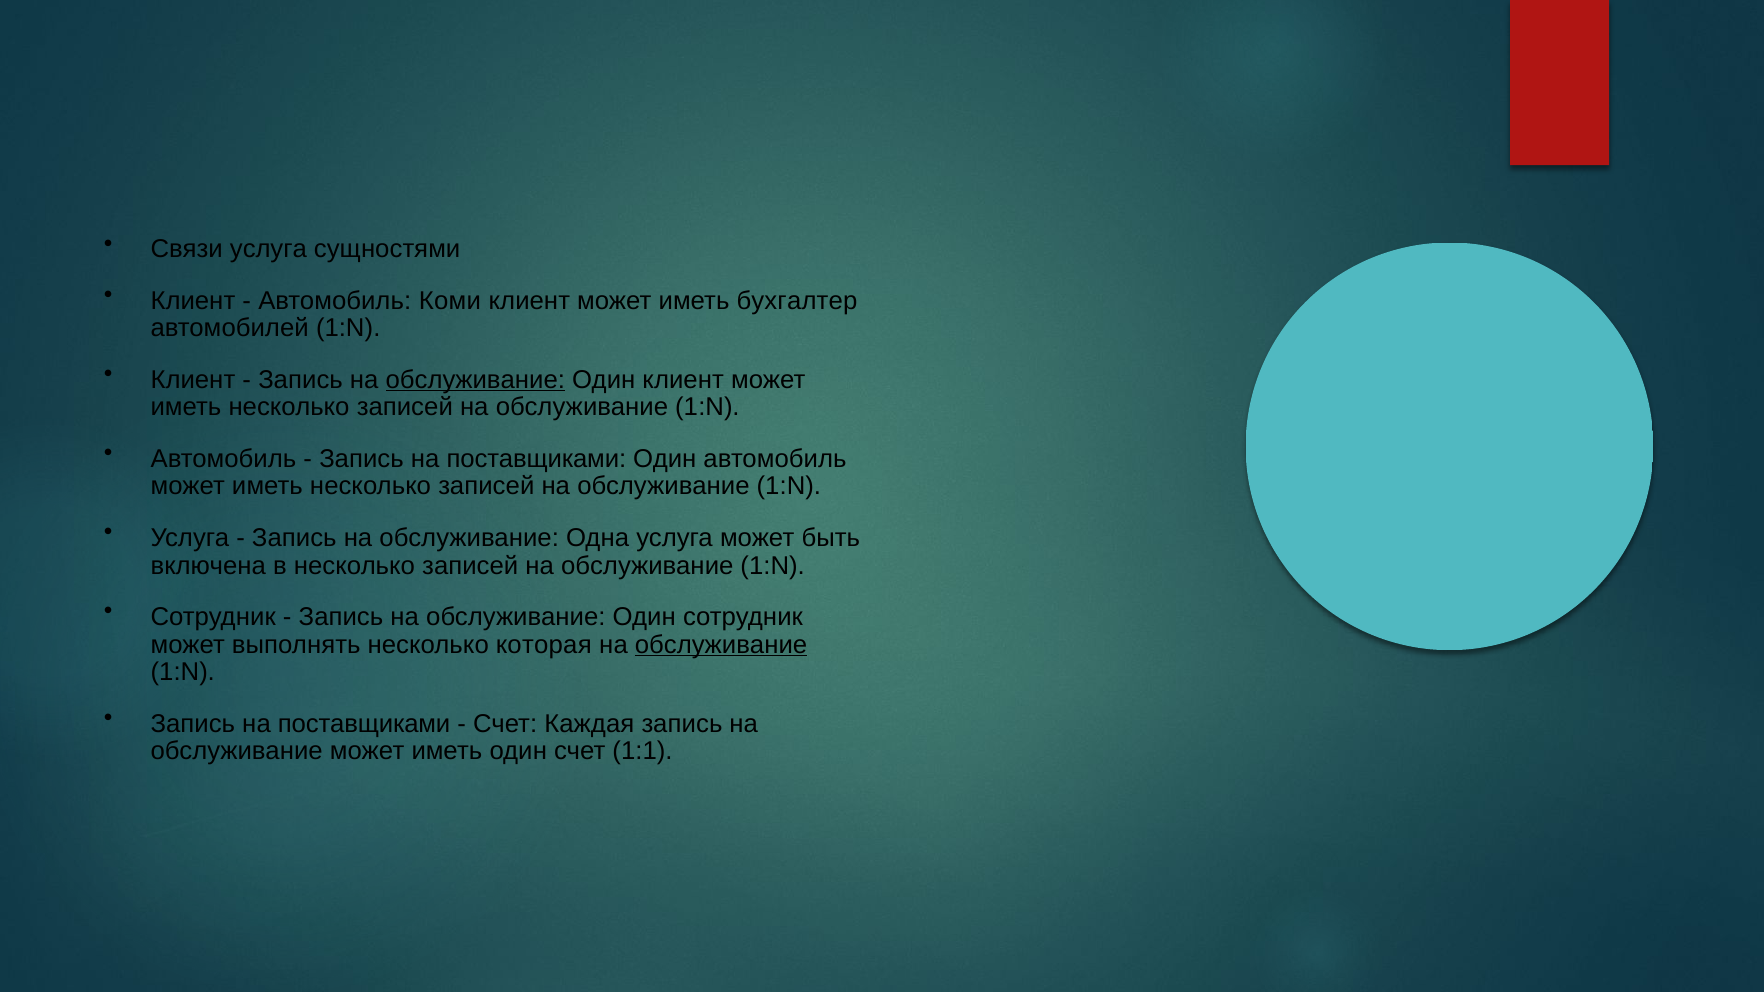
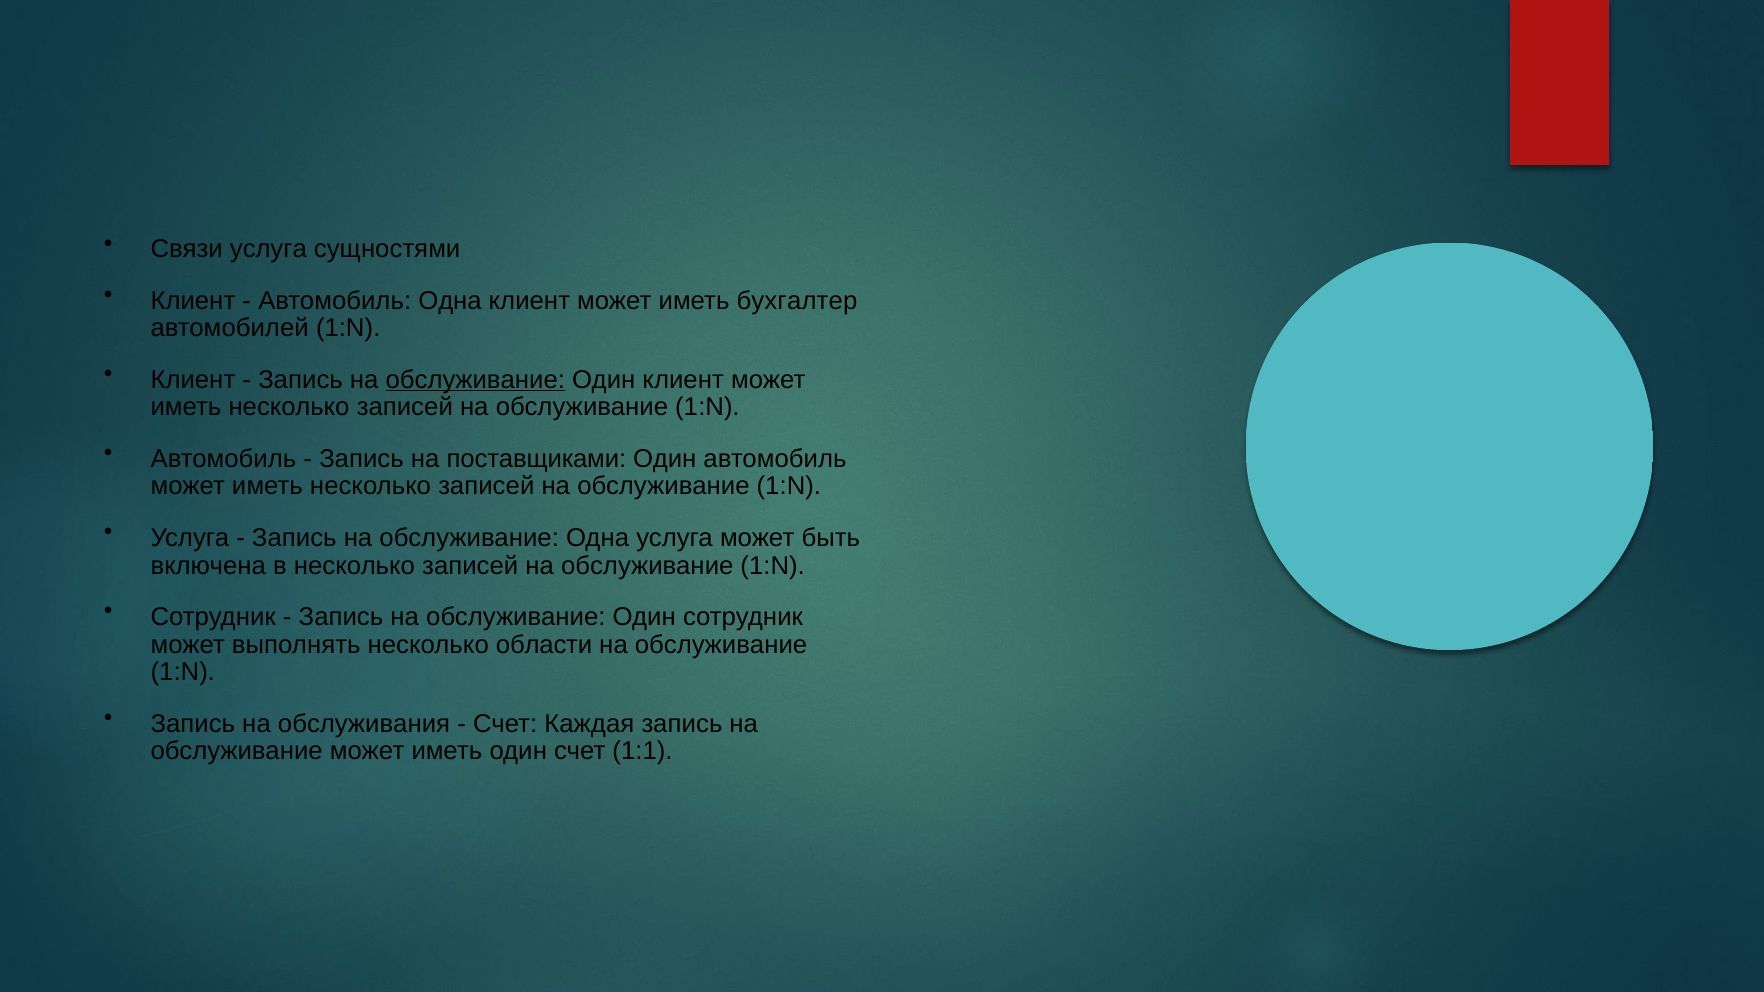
Автомобиль Коми: Коми -> Одна (450, 301)
которая: которая -> области (544, 645)
обслуживание underline: present -> none (721, 645)
поставщиками: поставщиками -> обслуживания (364, 724)
